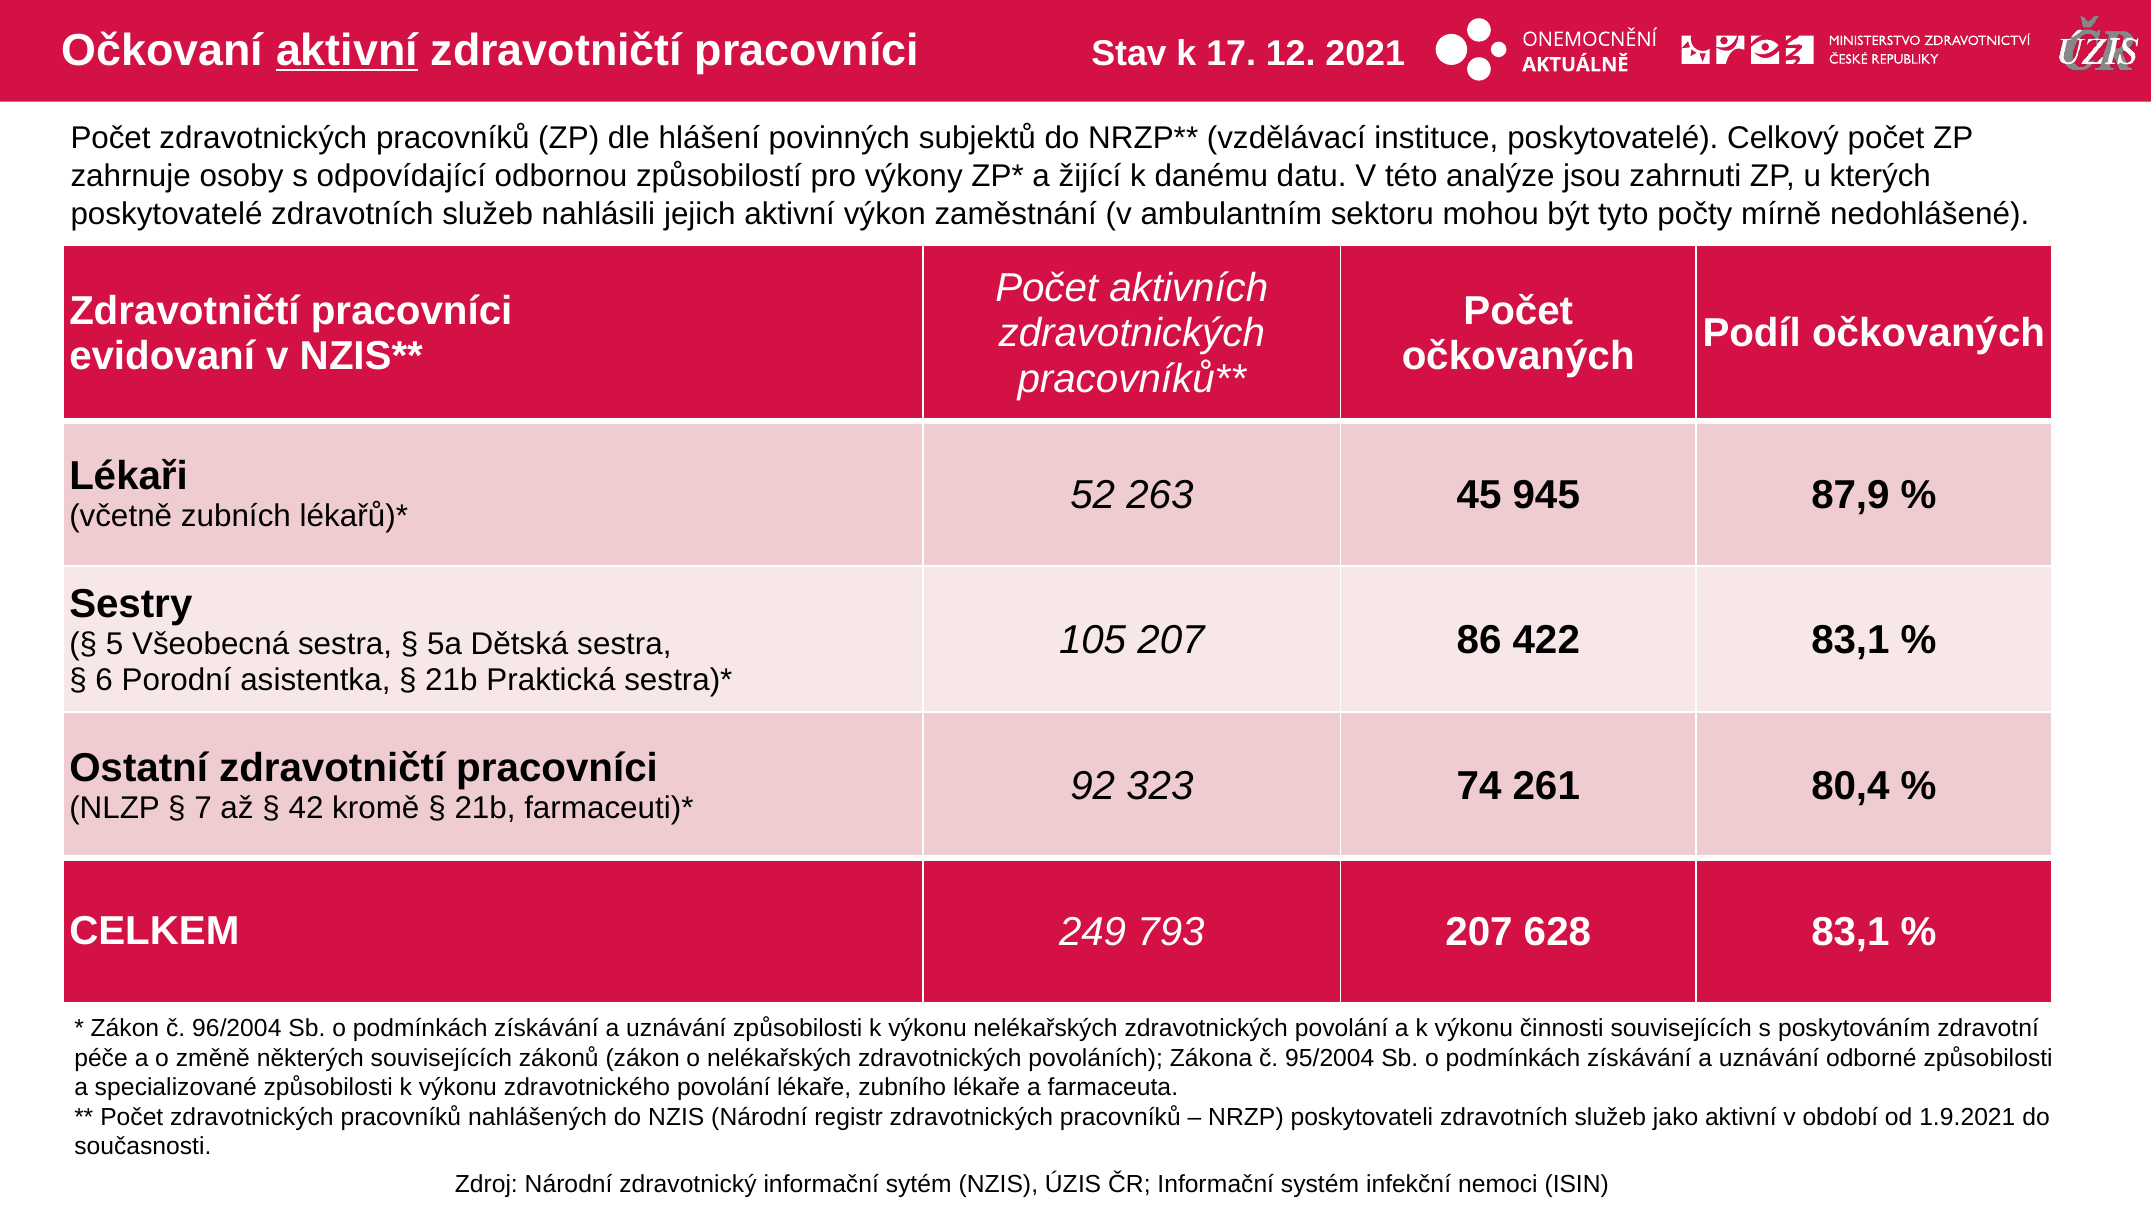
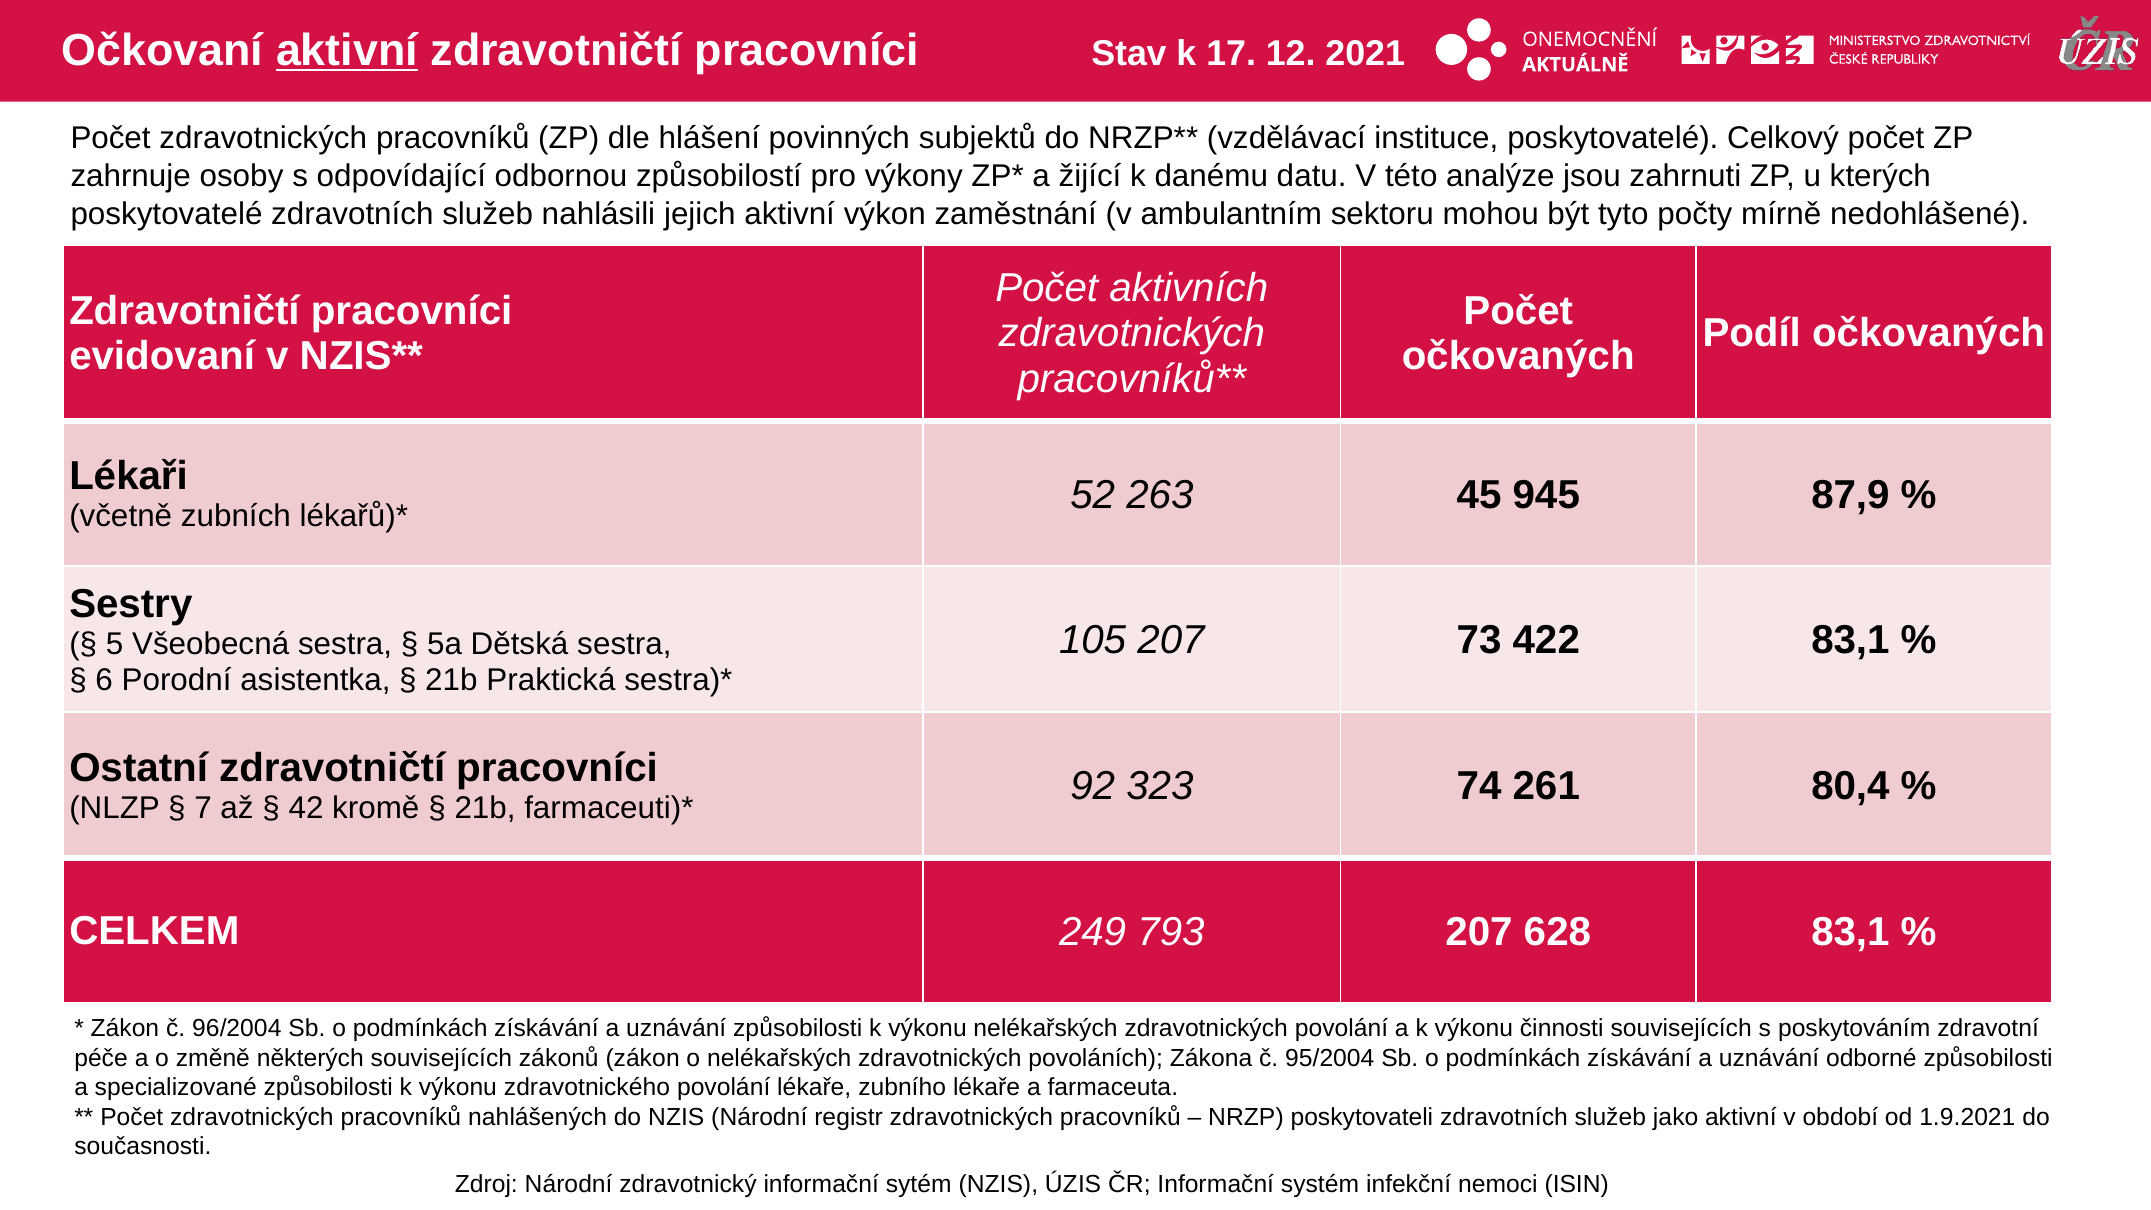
86: 86 -> 73 (1479, 641)
